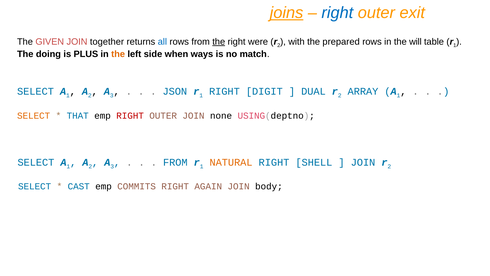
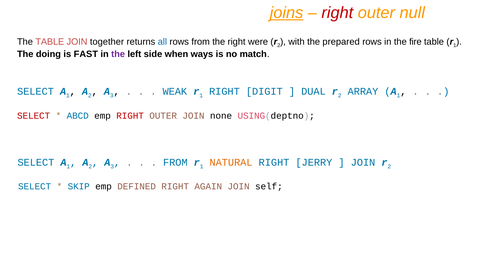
right colour: blue -> red (337, 13)
exit: exit -> null (412, 13)
The GIVEN: GIVEN -> TABLE (50, 42)
the underline: present -> none (219, 42)
will: will -> fire (415, 42)
PLUS: PLUS -> FAST (86, 54)
the colour: orange -> purple (118, 54)
JSON: JSON -> WEAK (175, 91)
SELECT colour: orange -> red (34, 116)
THAT: THAT -> ABCD (78, 116)
SHELL: SHELL -> JERRY (314, 162)
CAST: CAST -> SKIP (79, 186)
COMMITS: COMMITS -> DEFINED (137, 186)
body: body -> self (269, 186)
